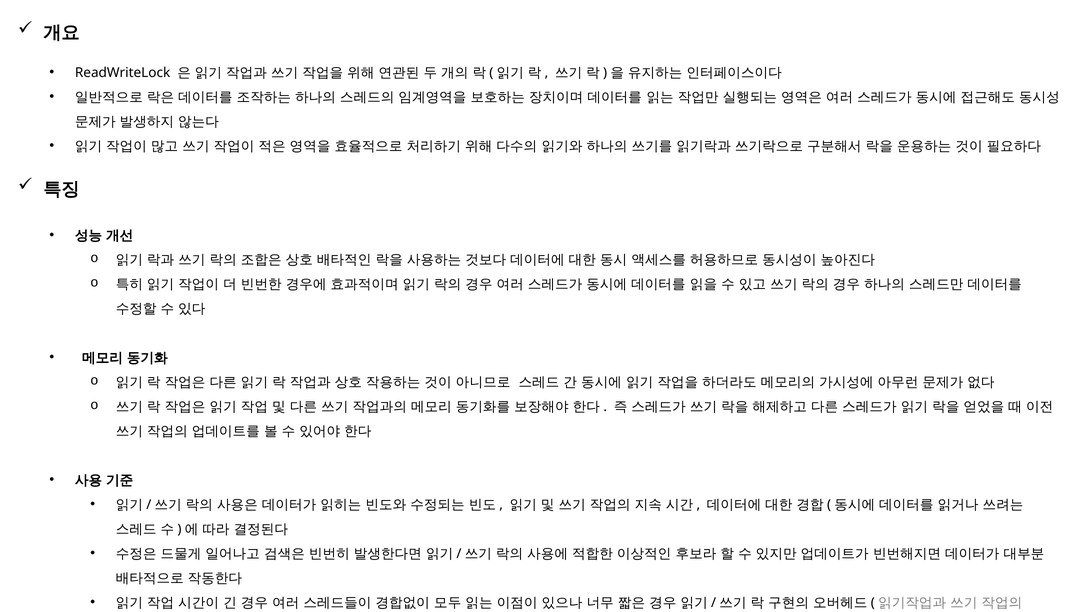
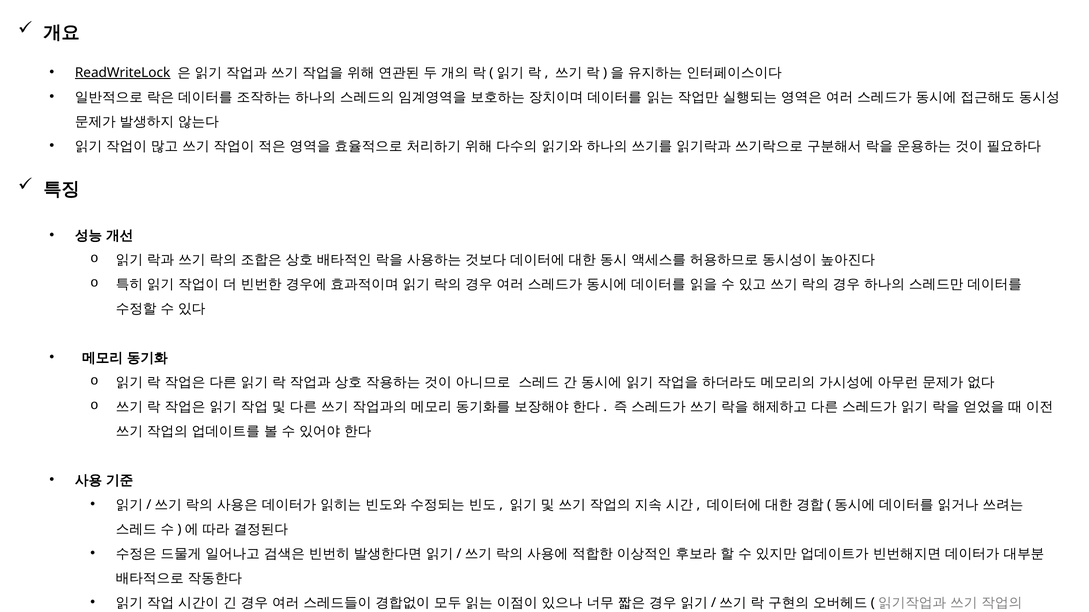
ReadWriteLock underline: none -> present (123, 73)
